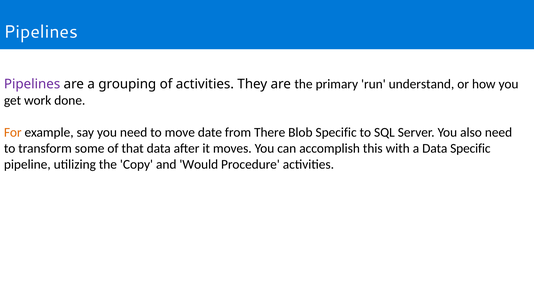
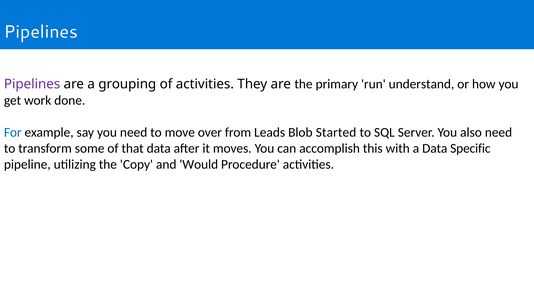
For colour: orange -> blue (13, 132)
date: date -> over (210, 132)
There: There -> Leads (270, 132)
Blob Specific: Specific -> Started (336, 132)
